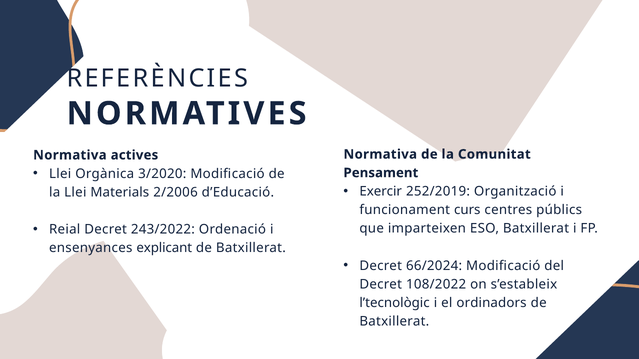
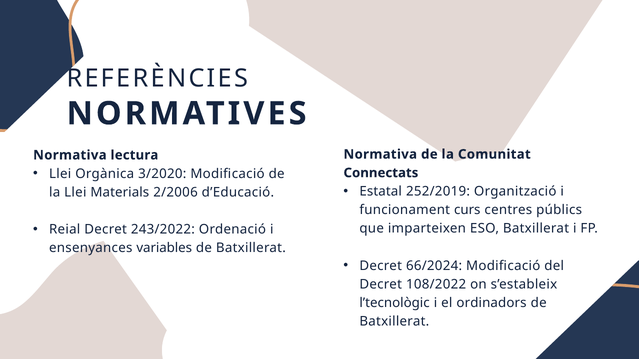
actives: actives -> lectura (134, 155)
Pensament: Pensament -> Connectats (381, 173)
Exercir: Exercir -> Estatal (381, 192)
explicant: explicant -> variables (164, 248)
